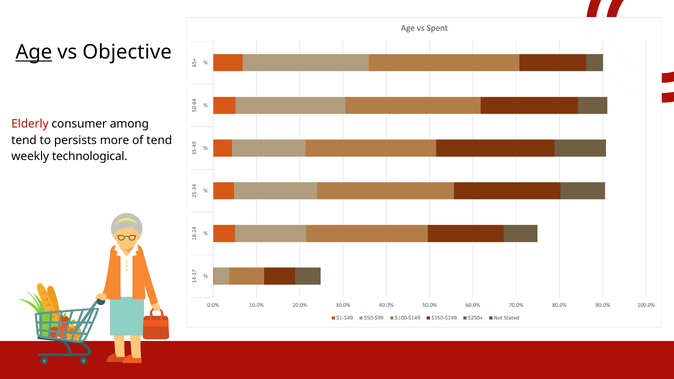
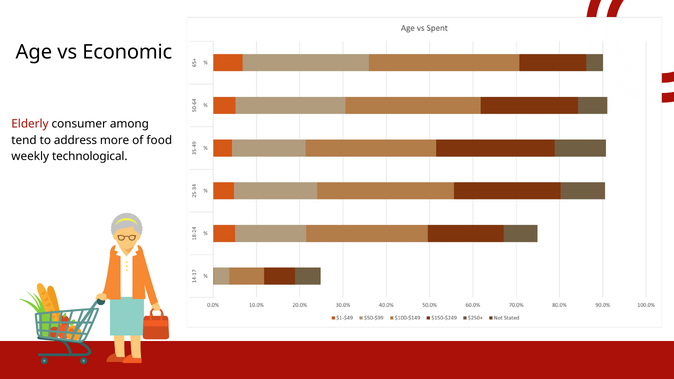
Age underline: present -> none (34, 52)
Objective: Objective -> Economic (127, 52)
persists: persists -> address (76, 140)
of tend: tend -> food (159, 140)
